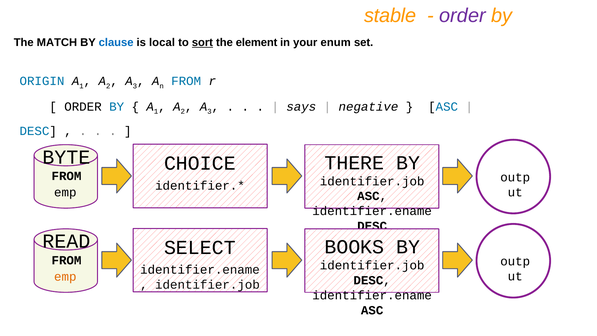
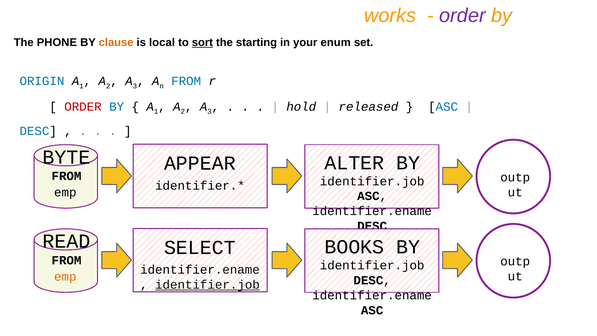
stable: stable -> works (390, 16)
MATCH: MATCH -> PHONE (57, 43)
clause colour: blue -> orange (116, 43)
element: element -> starting (257, 43)
ORDER colour: black -> red (83, 107)
says: says -> hold (301, 107)
negative: negative -> released (368, 107)
THERE: THERE -> ALTER (354, 163)
CHOICE: CHOICE -> APPEAR (200, 163)
identifier.job underline: none -> present (207, 285)
